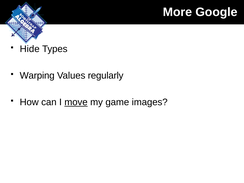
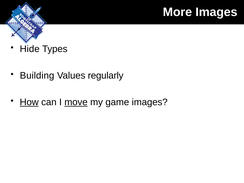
More Google: Google -> Images (216, 12)
Warping: Warping -> Building (37, 76)
How underline: none -> present (29, 102)
